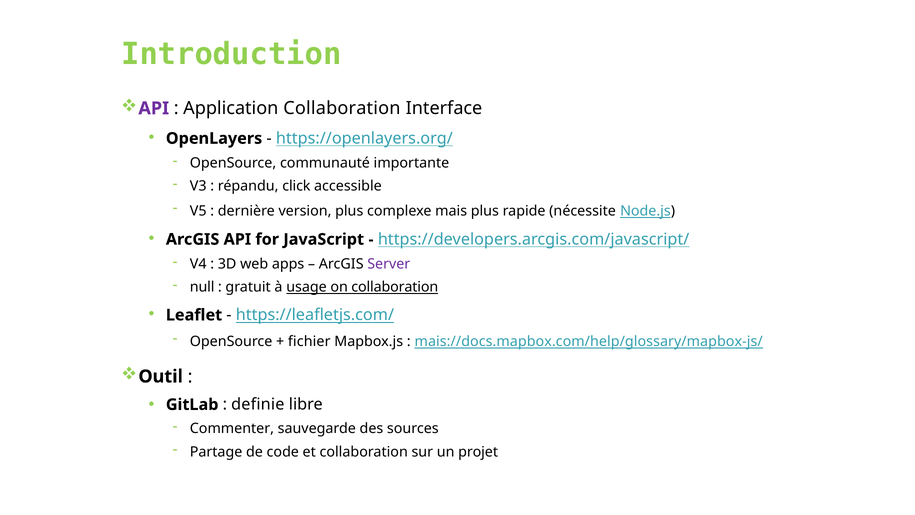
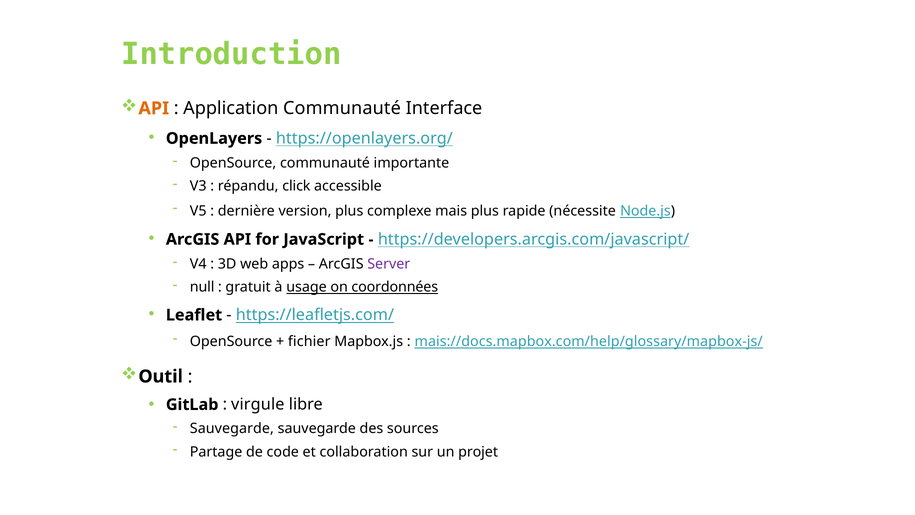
API colour: purple -> orange (154, 108)
Application Collaboration: Collaboration -> Communauté (342, 108)
on collaboration: collaboration -> coordonnées (395, 287)
definie: definie -> virgule (258, 404)
Commenter: Commenter -> Sauvegarde (232, 428)
